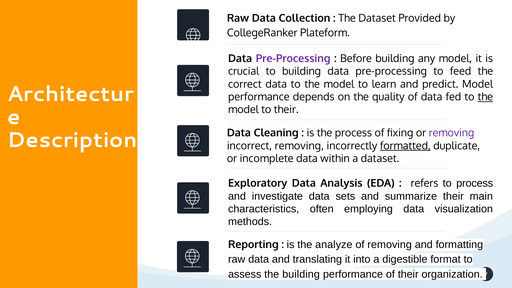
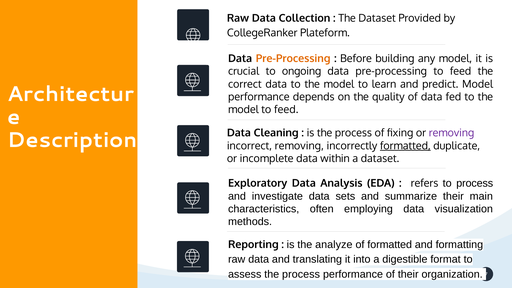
Pre-Processing colour: purple -> orange (293, 59)
to building: building -> ongoing (302, 71)
the underline: present -> none (485, 97)
model to their: their -> feed (286, 110)
of removing: removing -> formatted (390, 245)
assess the building: building -> process (301, 274)
